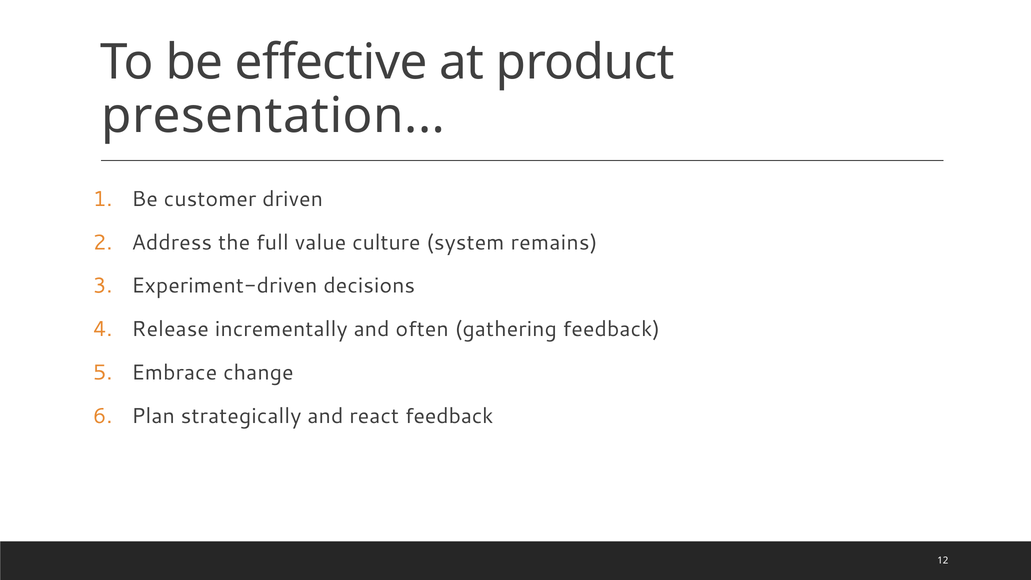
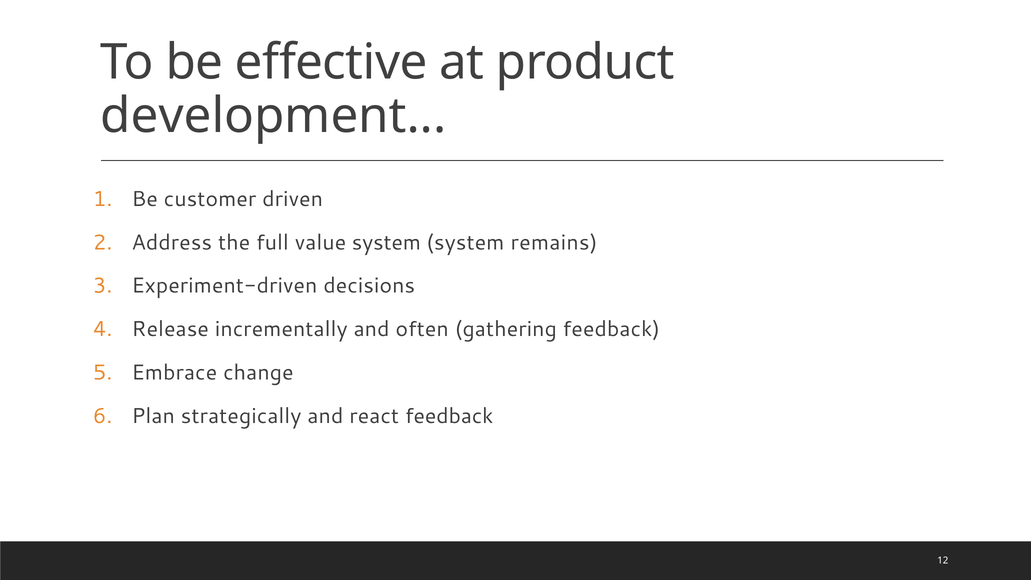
presentation: presentation -> development (273, 116)
value culture: culture -> system (386, 242)
